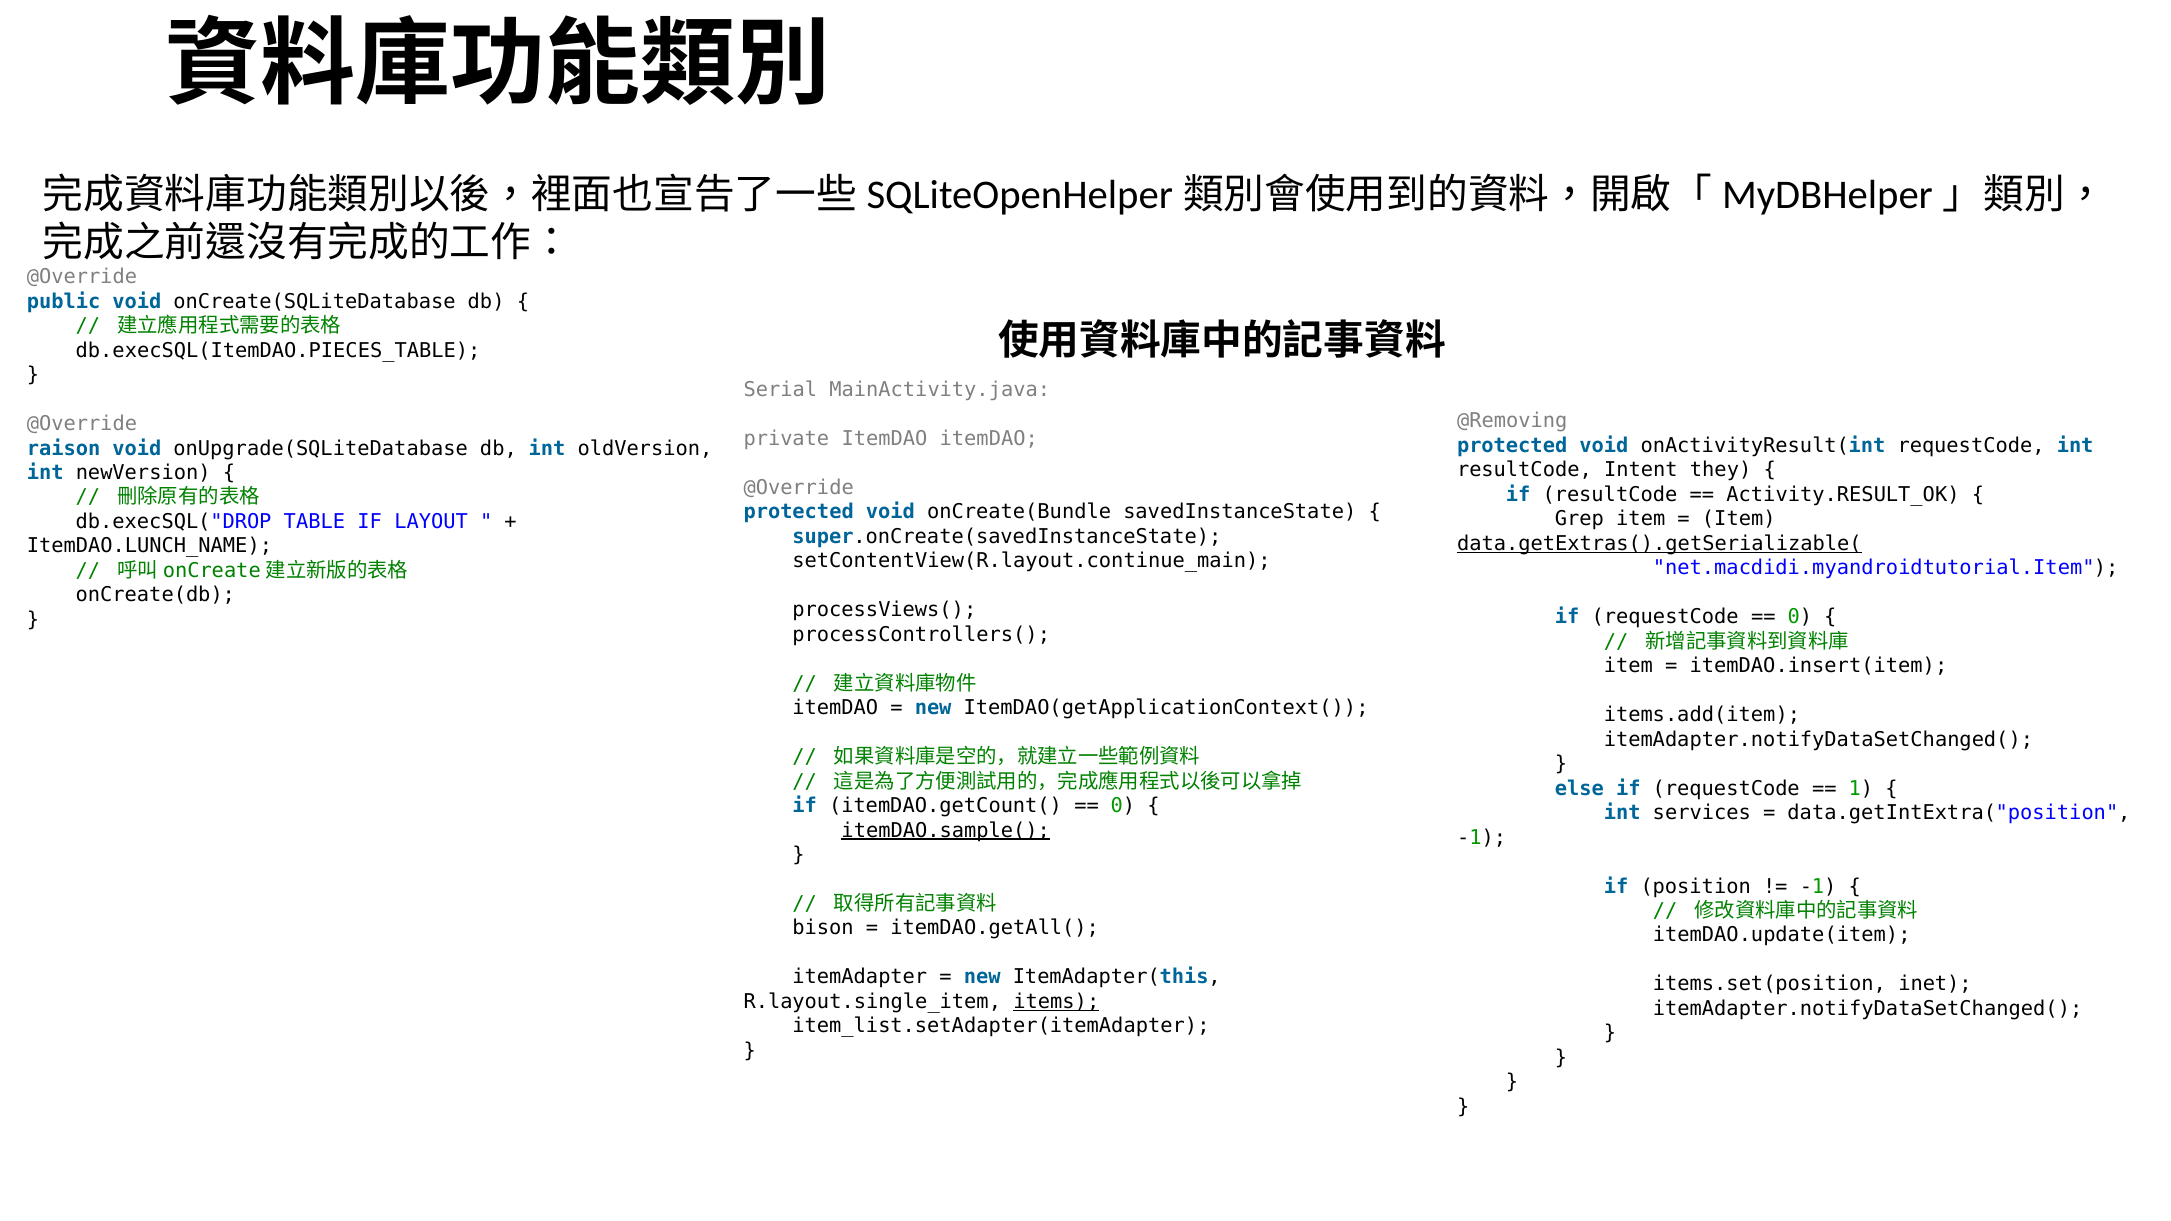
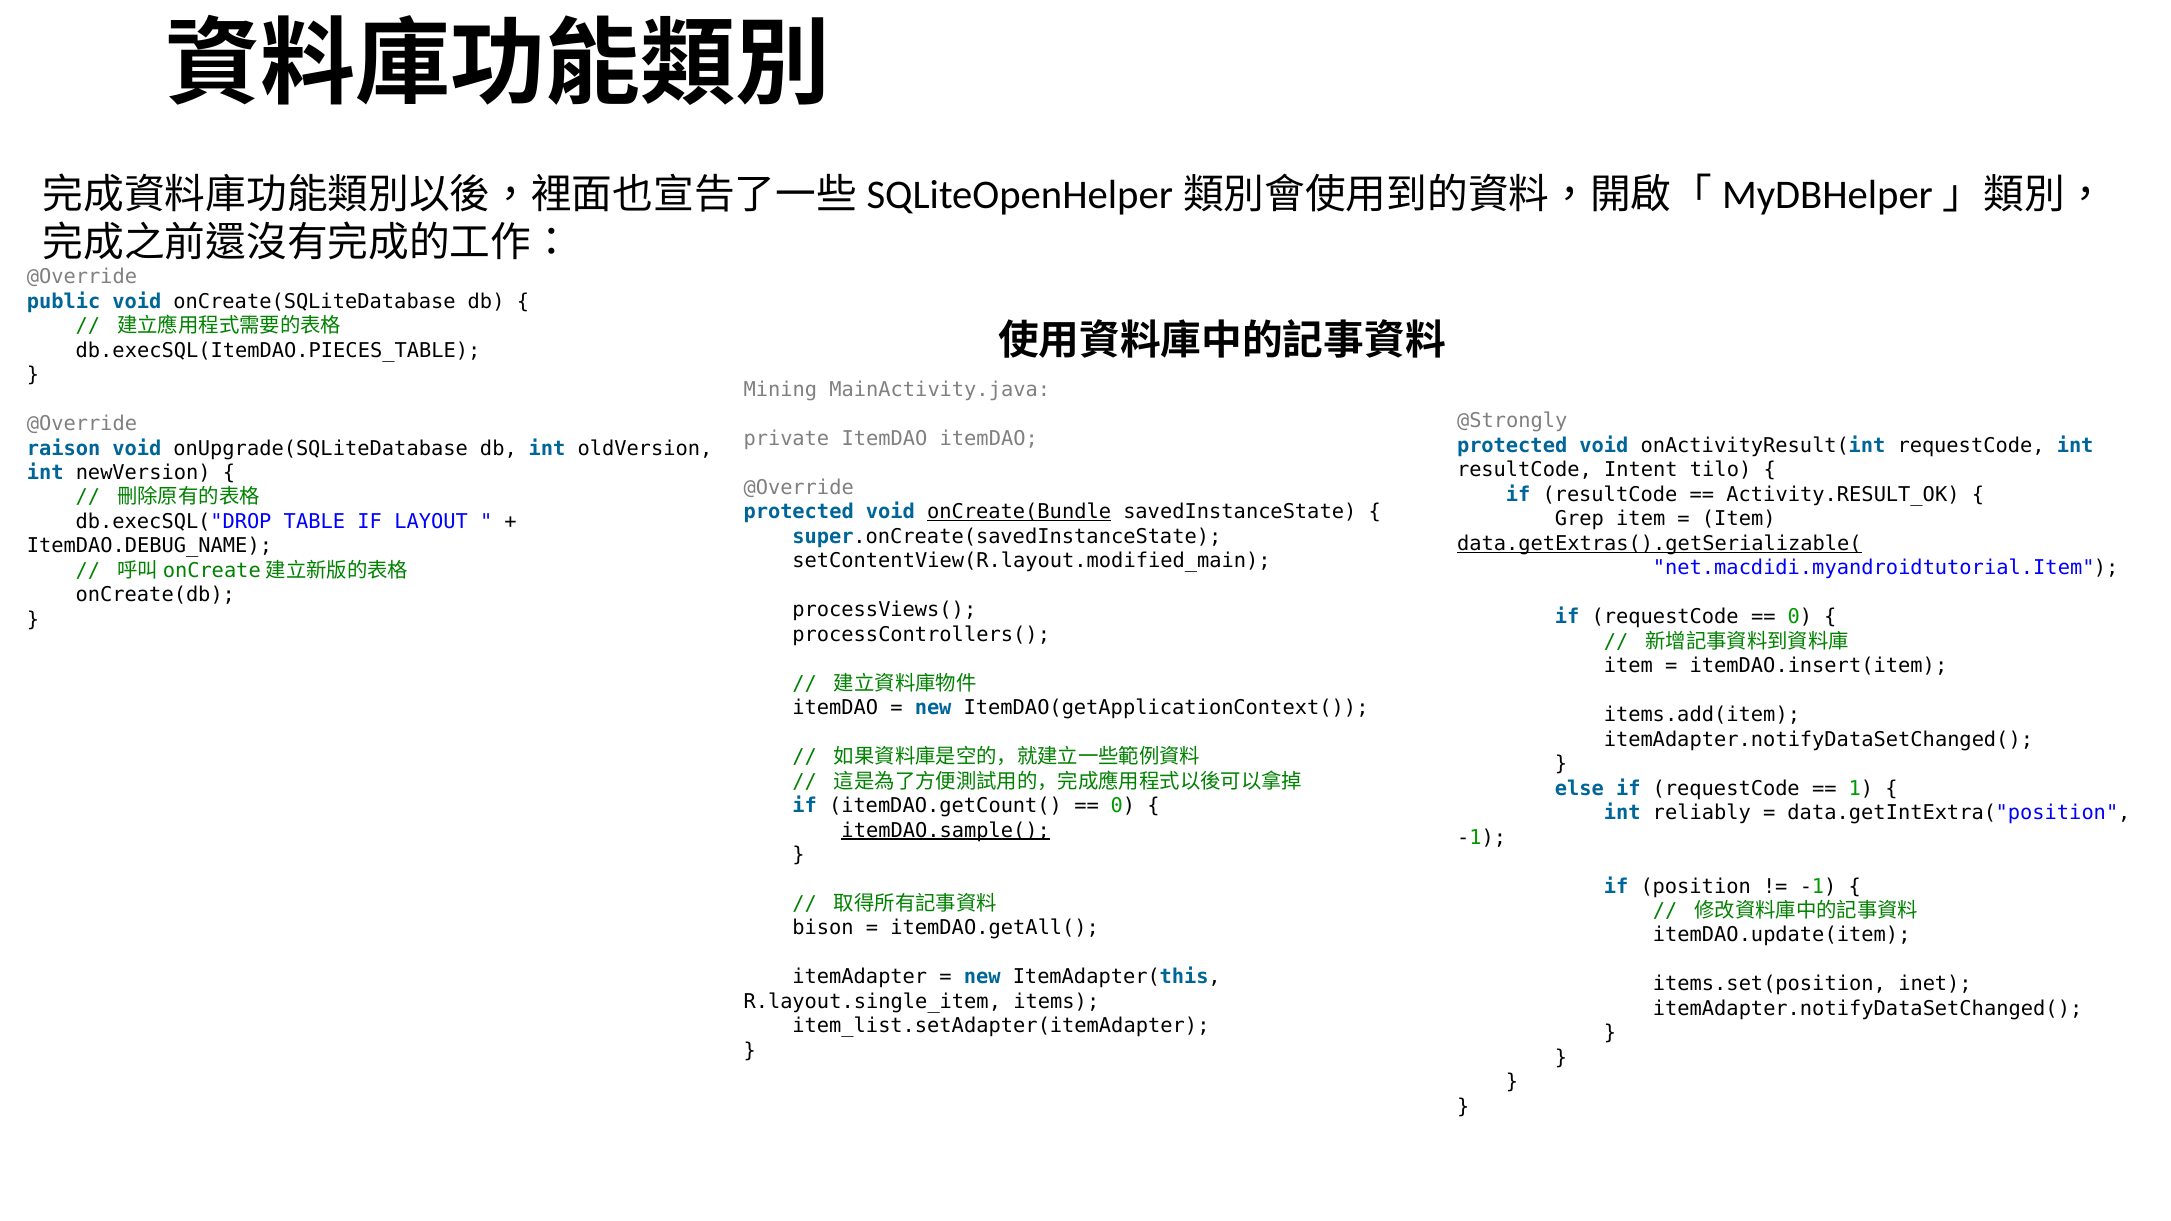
Serial: Serial -> Mining (780, 390)
@Removing: @Removing -> @Strongly (1512, 421)
they: they -> tilo (1721, 470)
onCreate(Bundle underline: none -> present (1019, 512)
ItemDAO.LUNCH_NAME: ItemDAO.LUNCH_NAME -> ItemDAO.DEBUG_NAME (149, 546)
setContentView(R.layout.continue_main: setContentView(R.layout.continue_main -> setContentView(R.layout.modified_main (1032, 561)
services: services -> reliably (1702, 813)
items underline: present -> none (1056, 1002)
